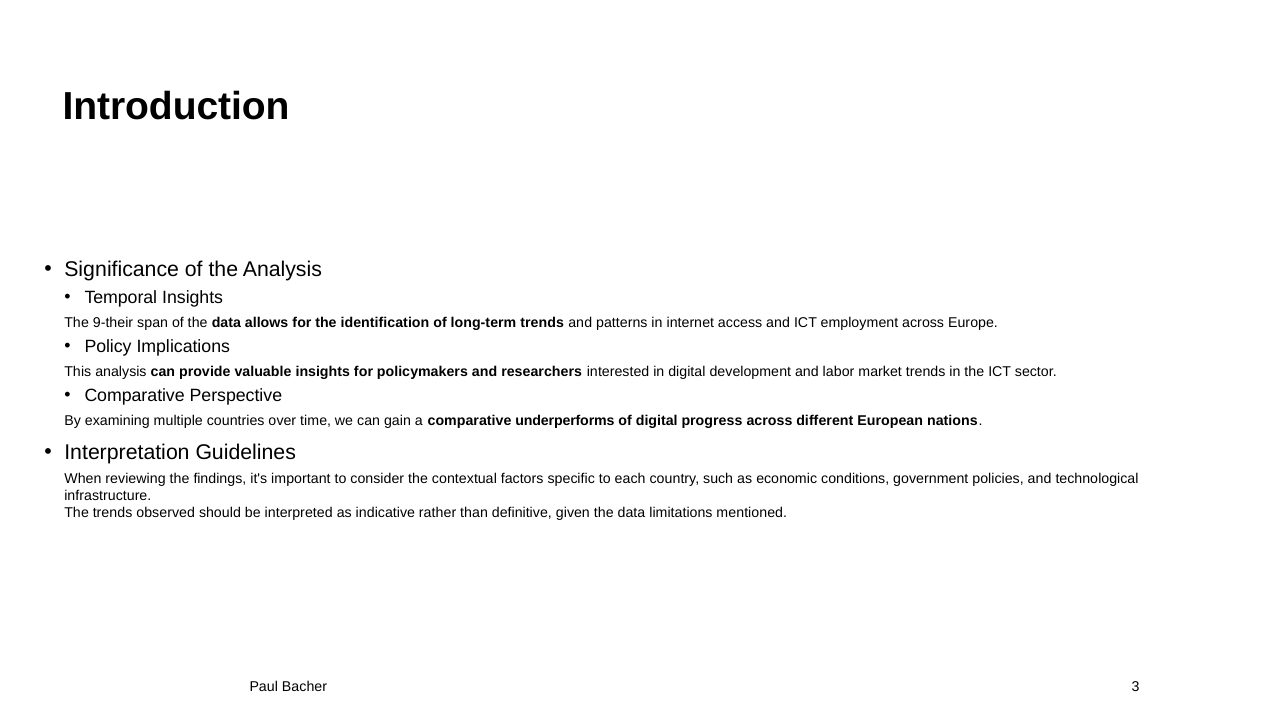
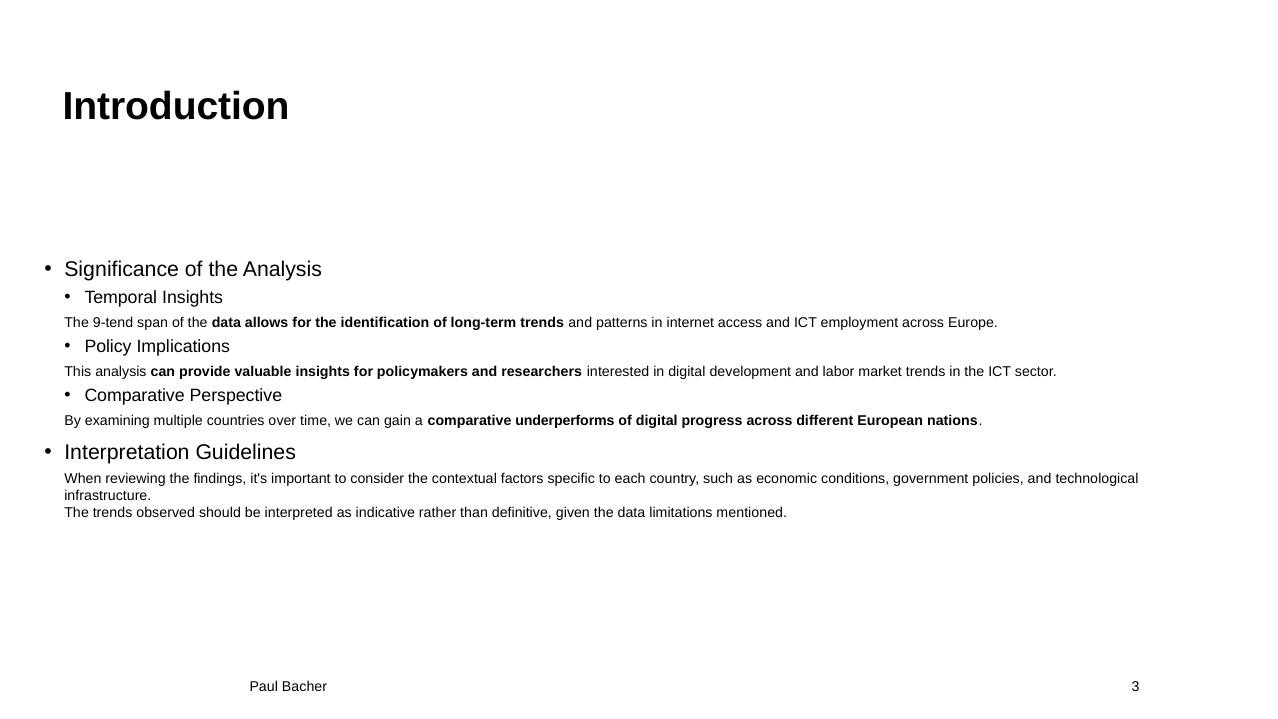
9-their: 9-their -> 9-tend (113, 322)
